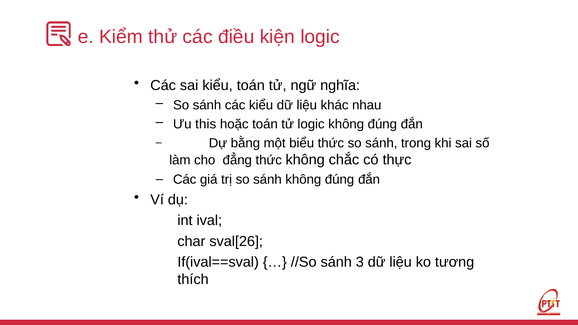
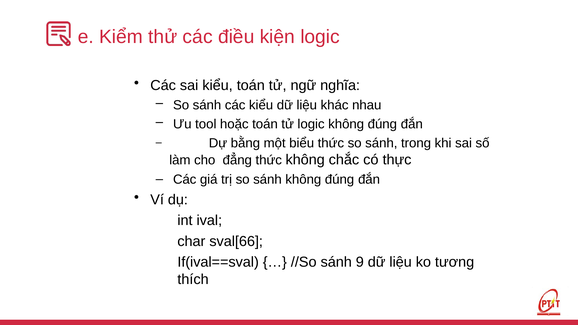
this: this -> tool (206, 124)
sval[26: sval[26 -> sval[66 (236, 241)
3: 3 -> 9 (360, 262)
